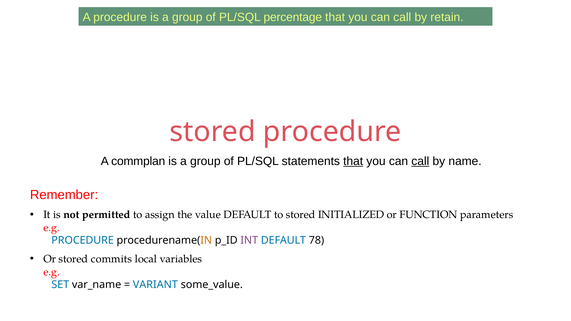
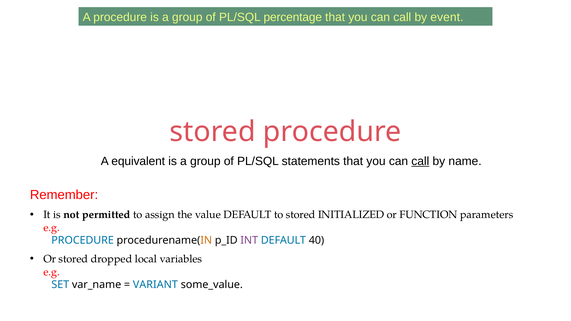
retain: retain -> event (447, 17)
commplan: commplan -> equivalent (138, 161)
that underline: present -> none (353, 161)
78: 78 -> 40 (316, 241)
commits: commits -> dropped (112, 259)
